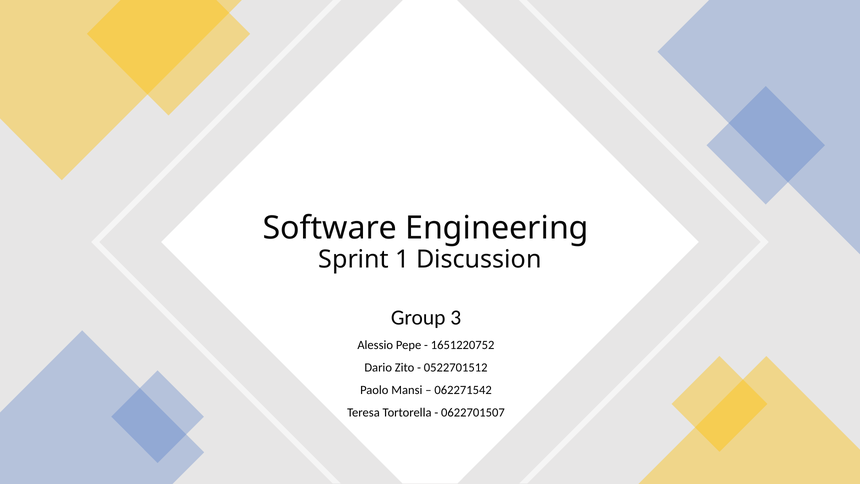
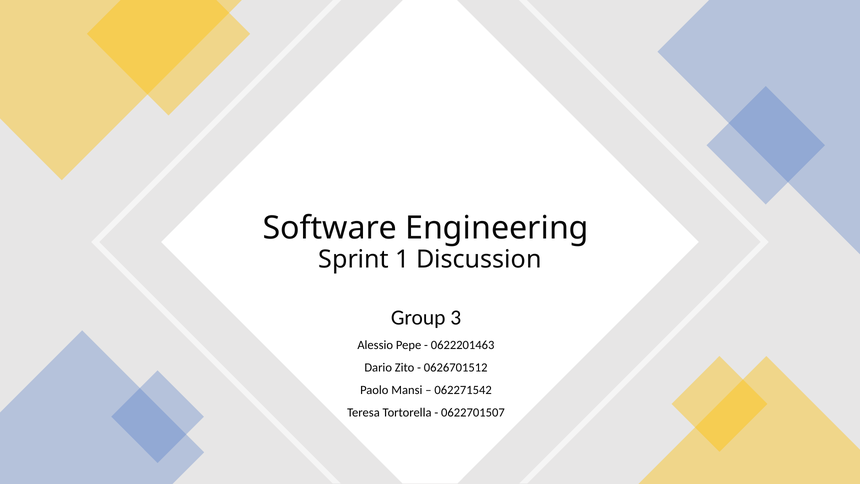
1651220752: 1651220752 -> 0622201463 (463, 345)
0522701512: 0522701512 -> 0626701512 (456, 367)
